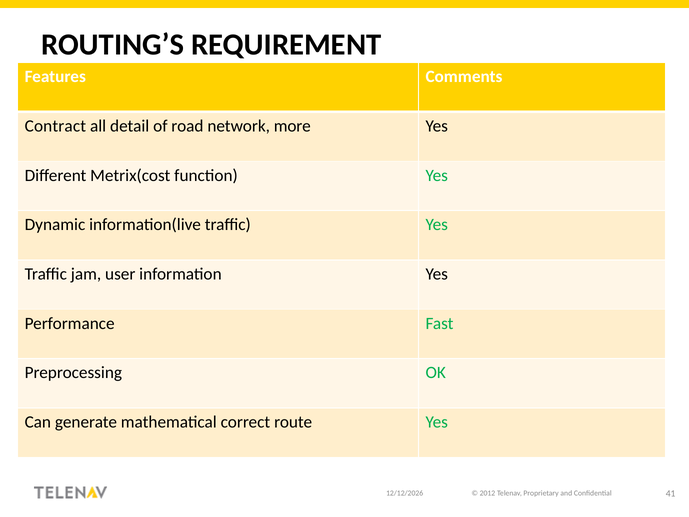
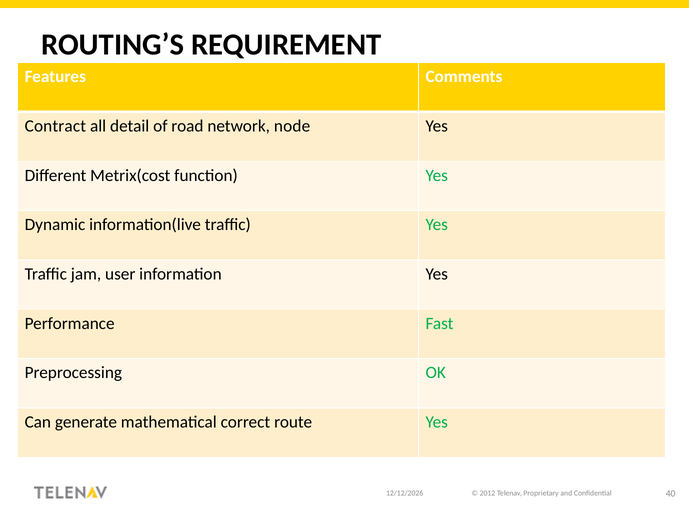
more: more -> node (292, 126)
41: 41 -> 40 (671, 493)
